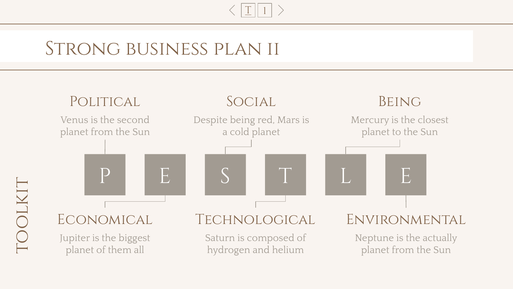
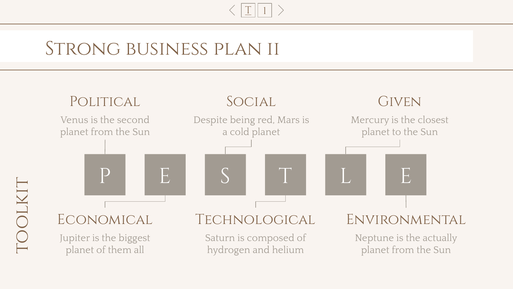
Being: Being -> Given (400, 101)
